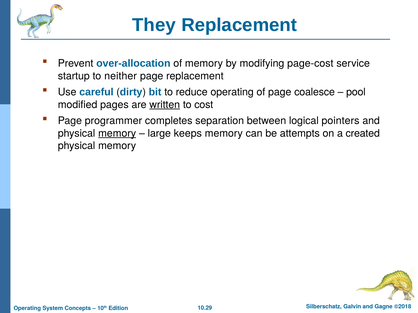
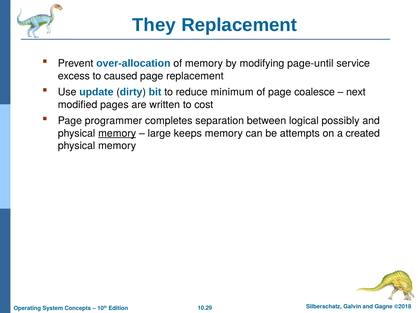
page-cost: page-cost -> page-until (310, 64)
startup: startup -> excess (74, 76)
neither: neither -> caused (121, 76)
careful: careful -> update (96, 92)
reduce operating: operating -> minimum (232, 92)
pool: pool -> next (356, 92)
written underline: present -> none (165, 105)
pointers: pointers -> possibly (341, 121)
